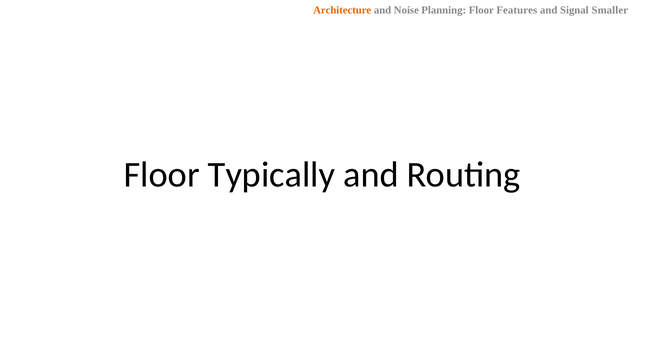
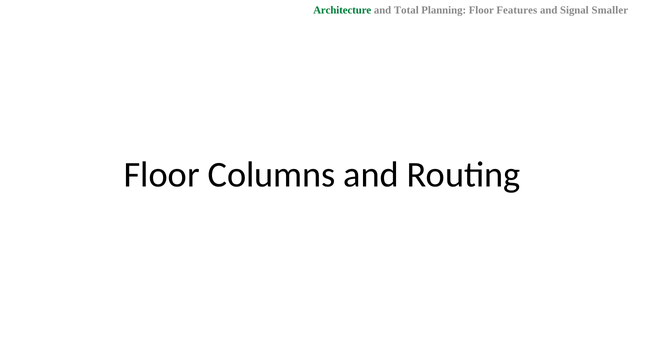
Architecture colour: orange -> green (342, 10)
Noise: Noise -> Total (406, 10)
Typically: Typically -> Columns (272, 175)
